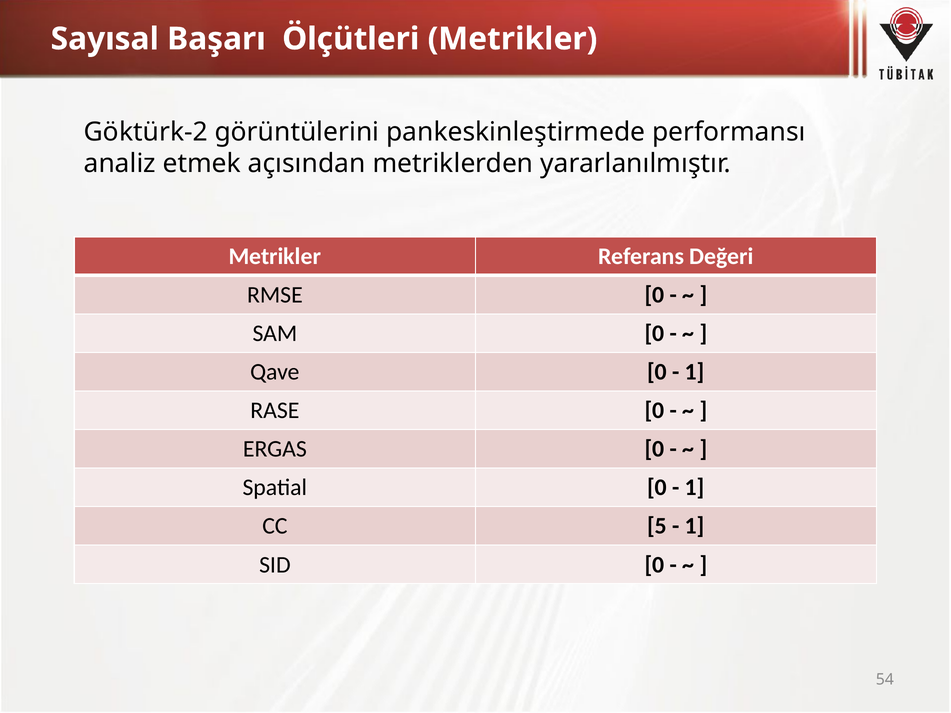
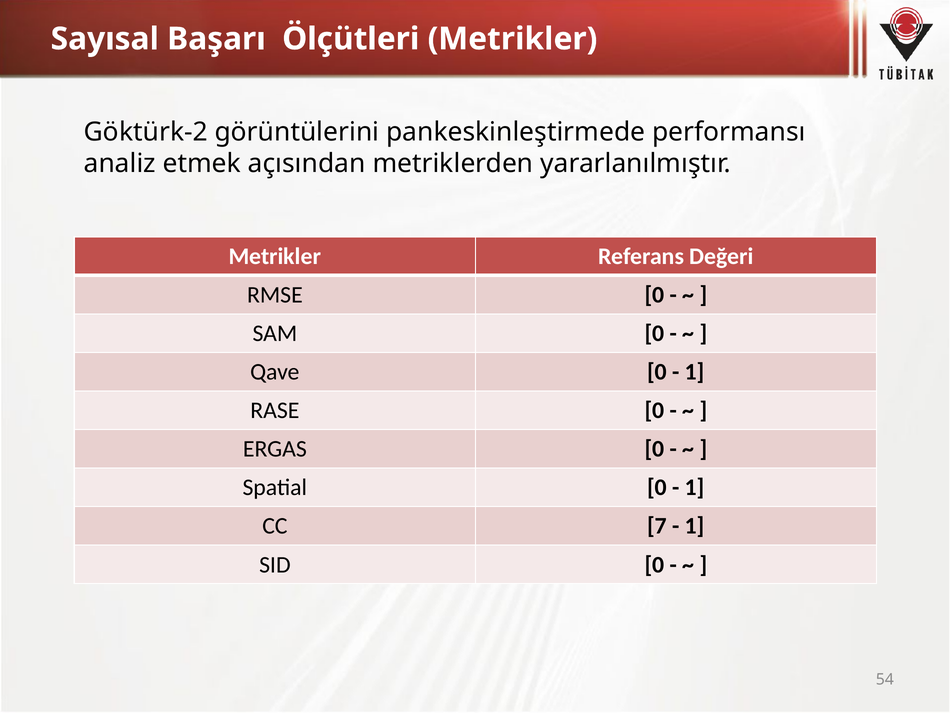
5: 5 -> 7 (657, 526)
